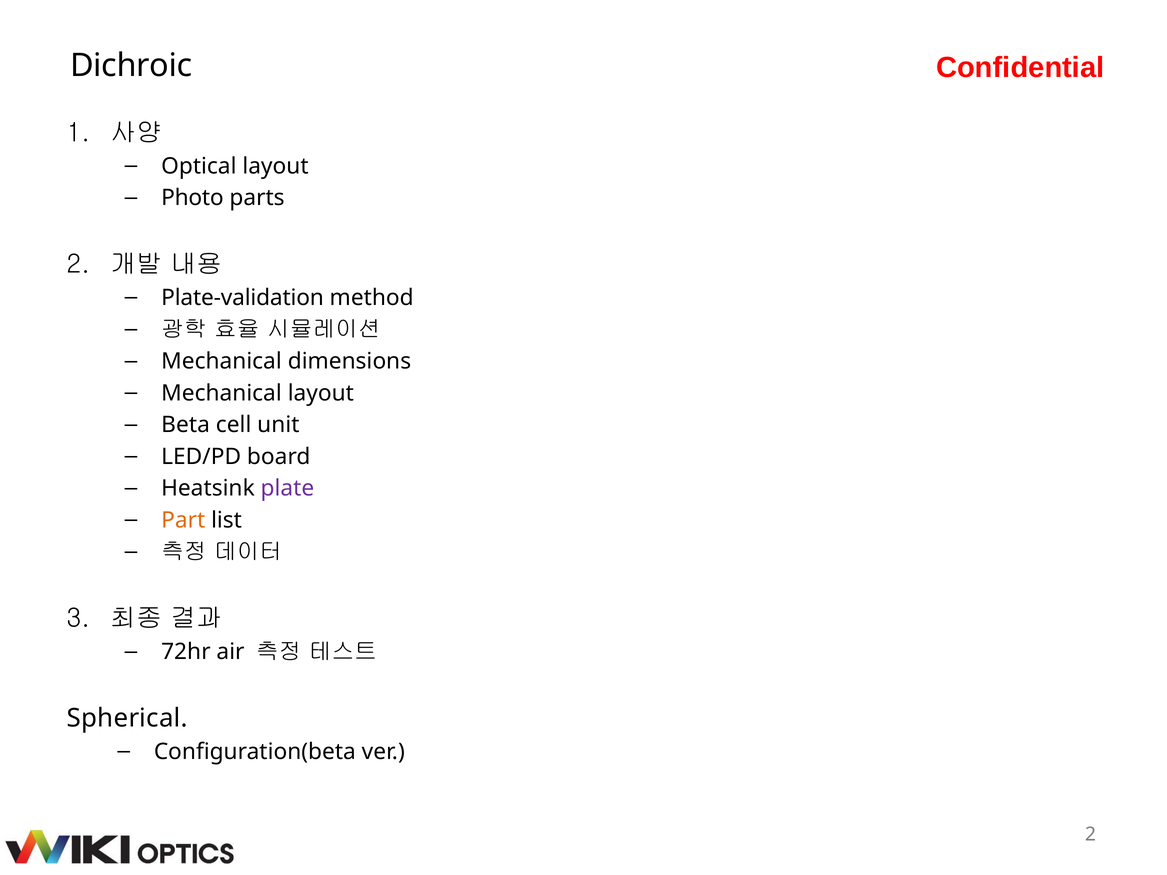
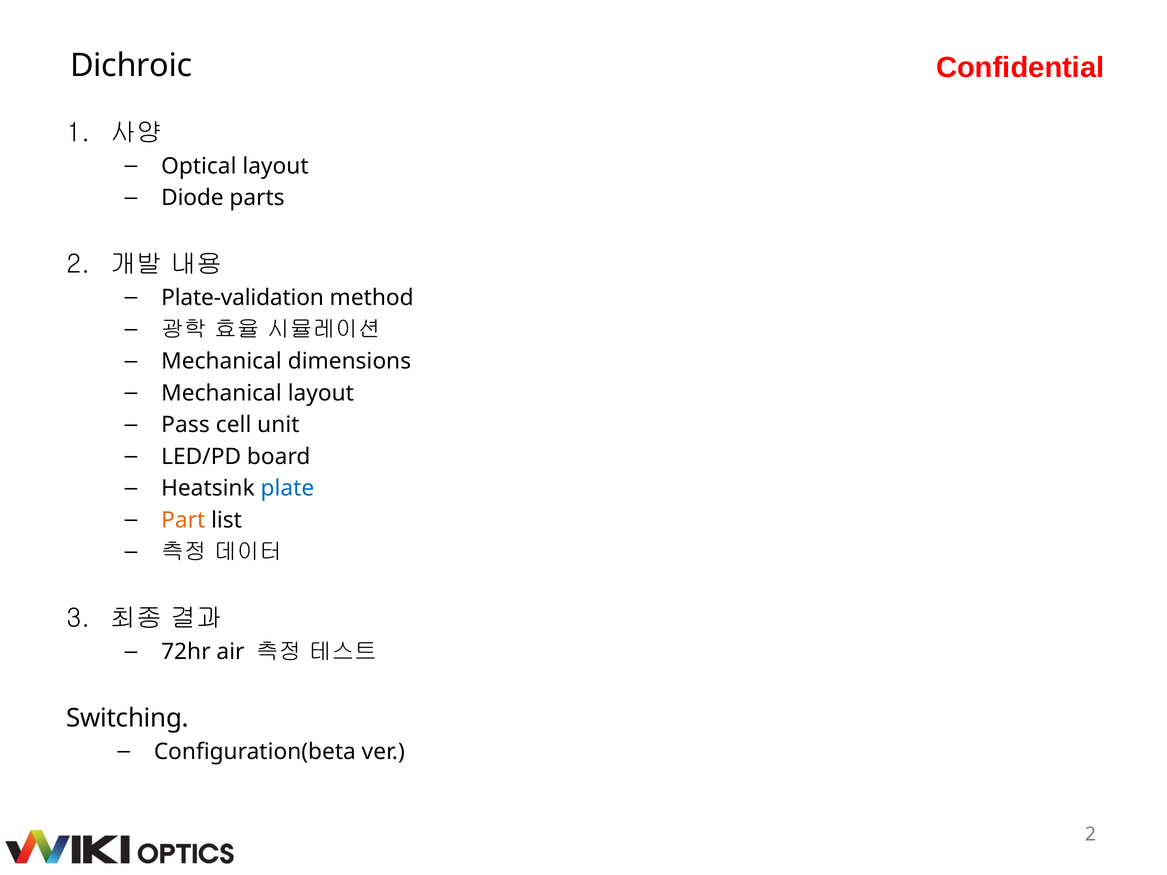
Photo: Photo -> Diode (192, 198)
Beta: Beta -> Pass (186, 425)
plate colour: purple -> blue (287, 489)
Spherical: Spherical -> Switching (128, 718)
